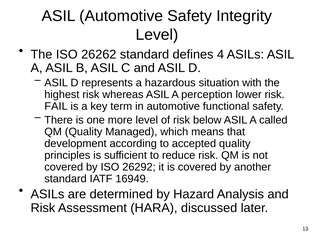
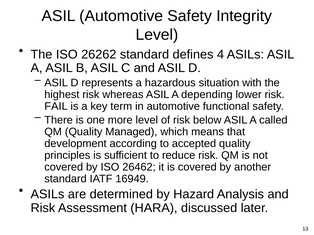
perception: perception -> depending (207, 95)
26292: 26292 -> 26462 (139, 167)
